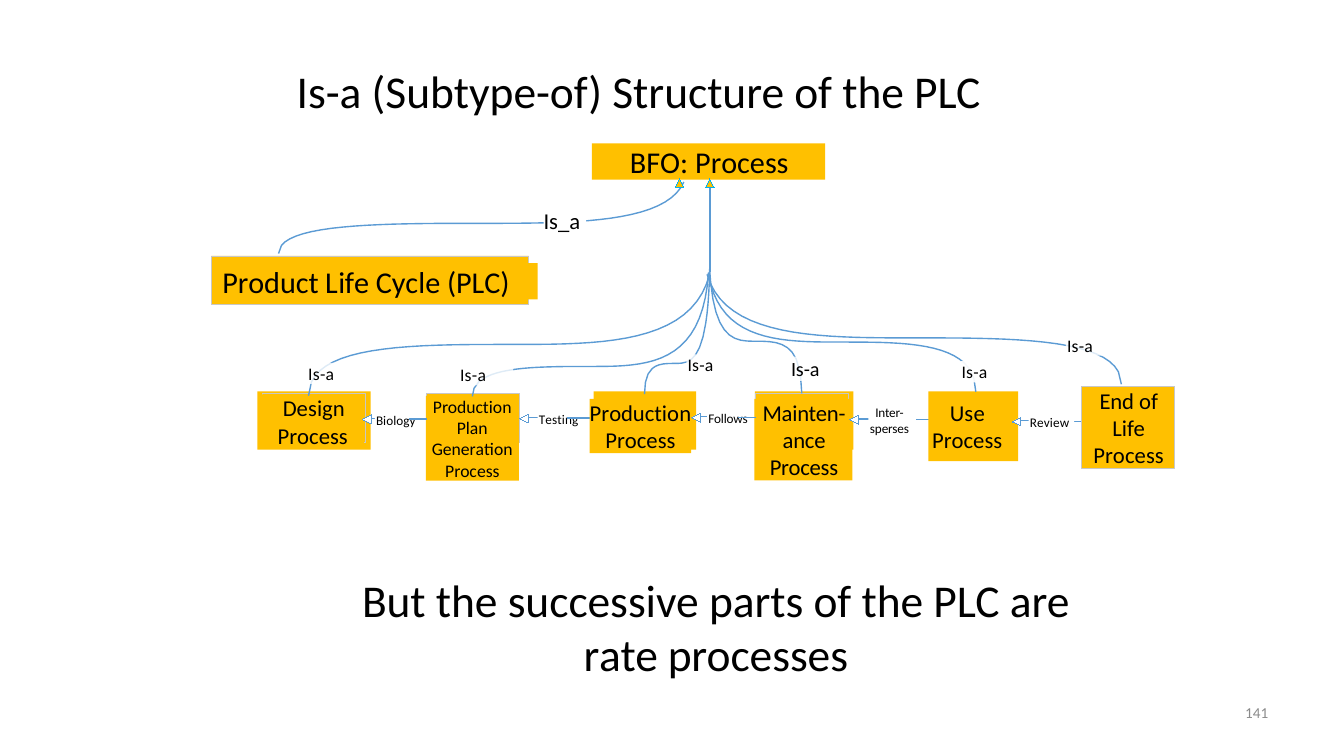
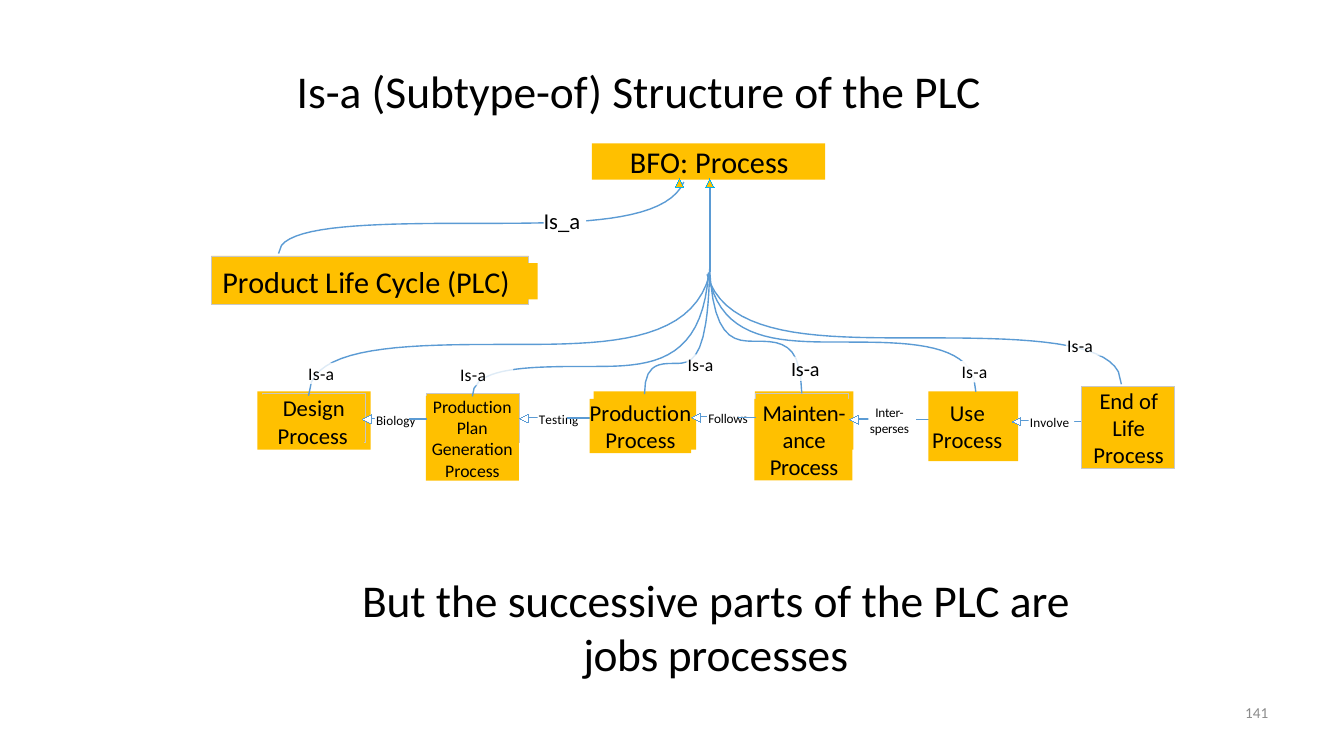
Review: Review -> Involve (1050, 424)
rate: rate -> jobs (621, 657)
